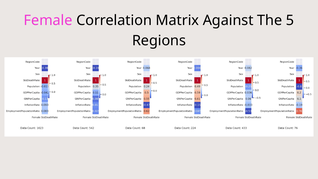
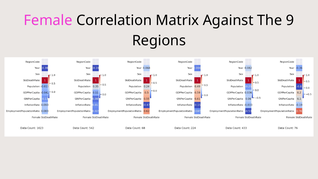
5: 5 -> 9 (290, 20)
